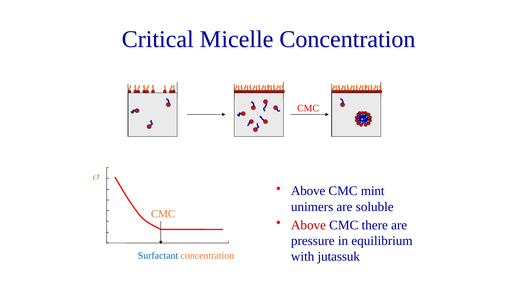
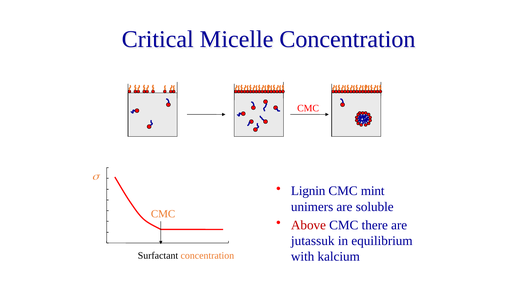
Above: Above -> Lignin (308, 191)
pressure: pressure -> jutassuk (313, 241)
jutassuk: jutassuk -> kalcium (339, 257)
Surfactant colour: blue -> black (158, 256)
